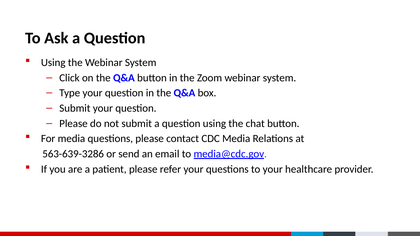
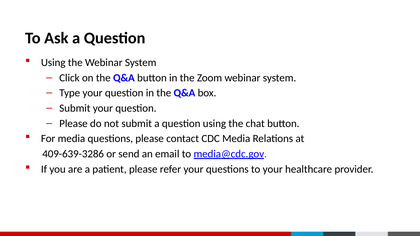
563-639-3286: 563-639-3286 -> 409-639-3286 (73, 154)
